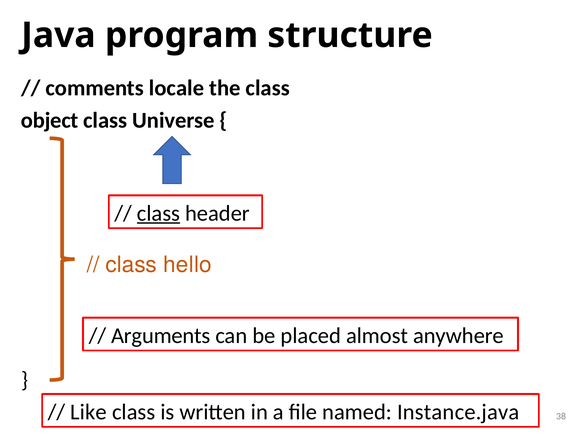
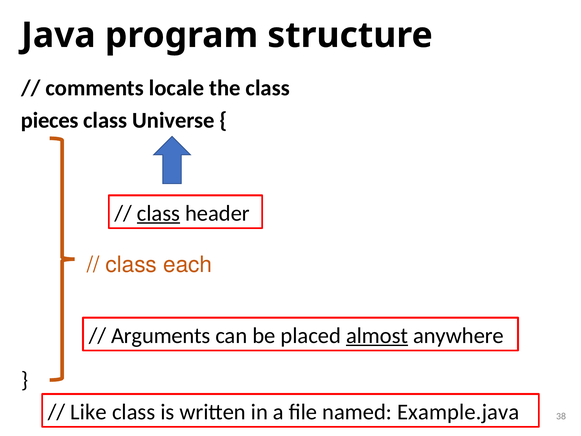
object: object -> pieces (50, 120)
hello: hello -> each (188, 265)
almost underline: none -> present (377, 335)
Instance.java: Instance.java -> Example.java (458, 412)
